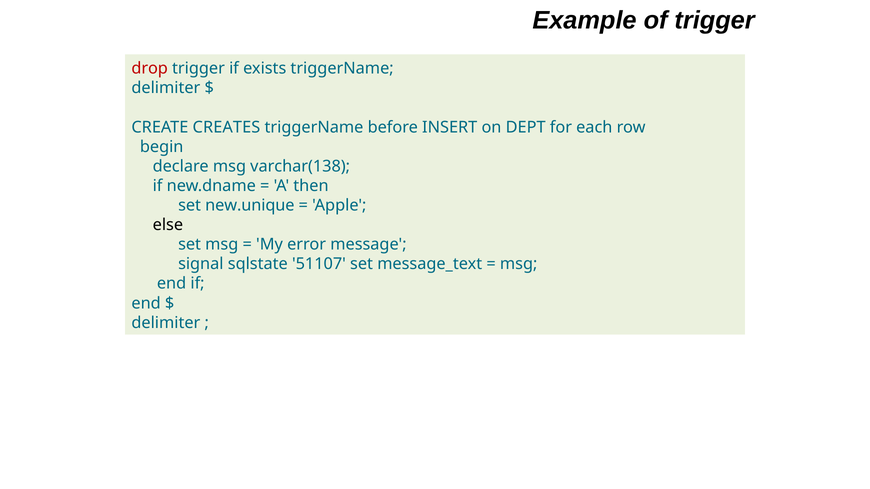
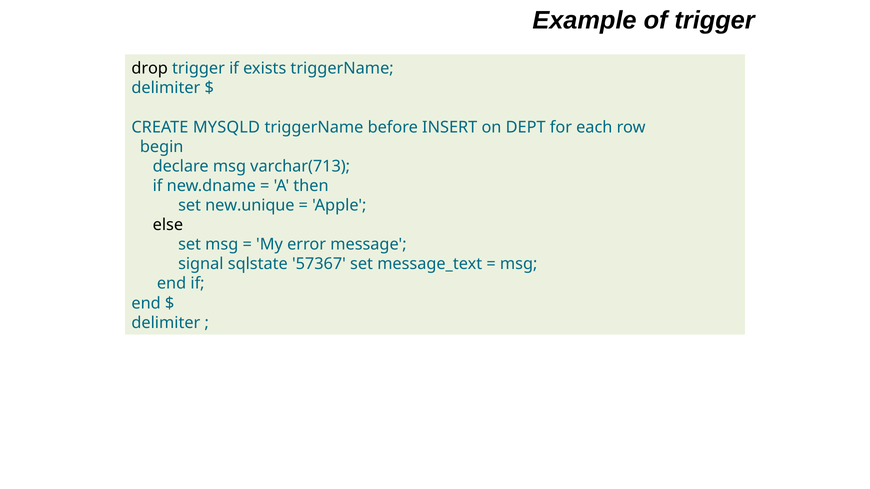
drop colour: red -> black (150, 69)
CREATES: CREATES -> MYSQLD (226, 127)
varchar(138: varchar(138 -> varchar(713 (300, 166)
51107: 51107 -> 57367 (319, 264)
